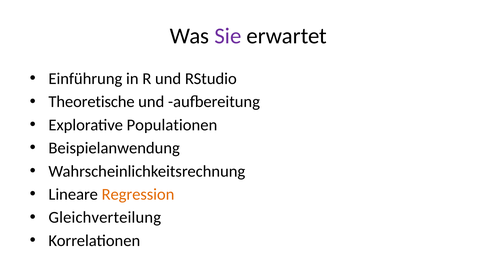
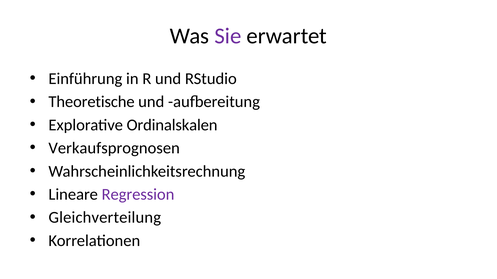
Populationen: Populationen -> Ordinalskalen (172, 125)
Beispielanwendung: Beispielanwendung -> Verkaufsprognosen (114, 148)
Regression colour: orange -> purple (138, 195)
